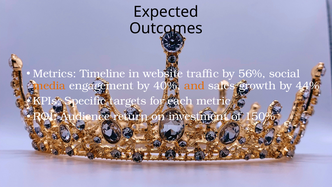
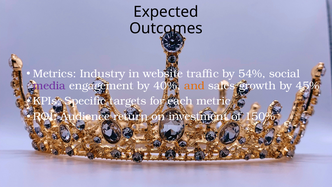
Timeline: Timeline -> Industry (103, 74)
56%: 56% -> 54% (252, 74)
media colour: orange -> purple (49, 86)
44%: 44% -> 45% (308, 86)
